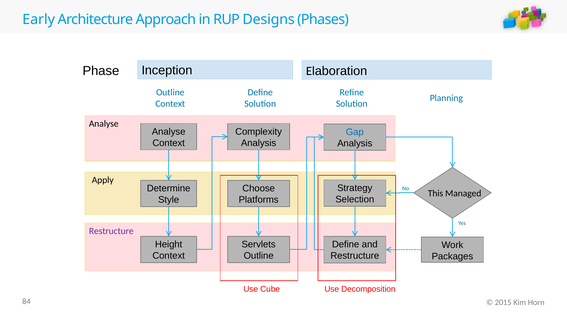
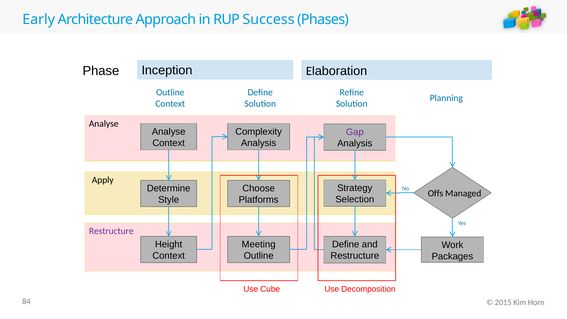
Designs: Designs -> Success (268, 20)
Gap colour: blue -> purple (355, 132)
This: This -> Offs (436, 193)
Servlets: Servlets -> Meeting (259, 244)
